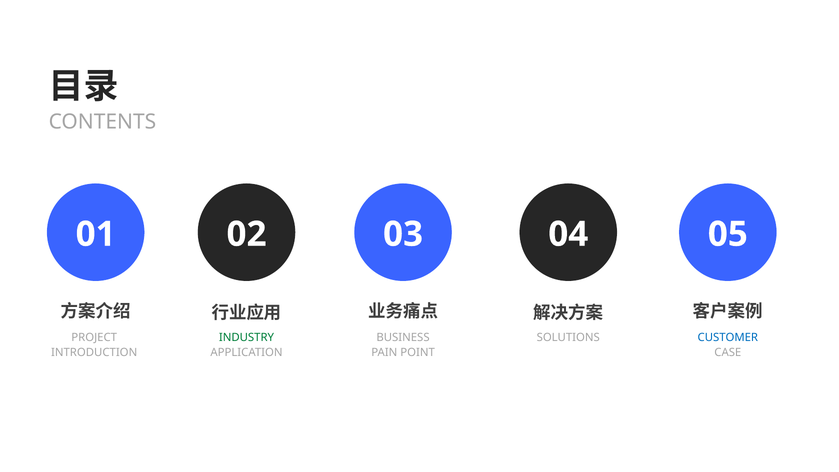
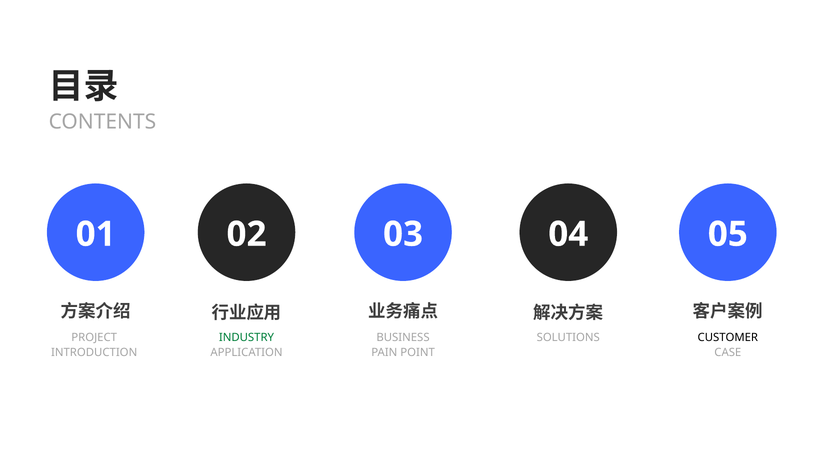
CUSTOMER colour: blue -> black (728, 338)
